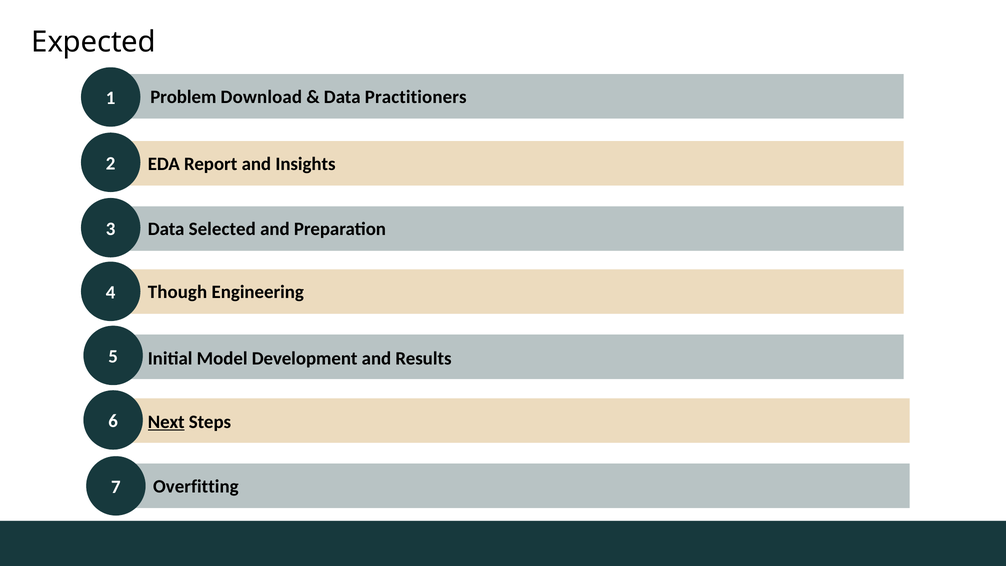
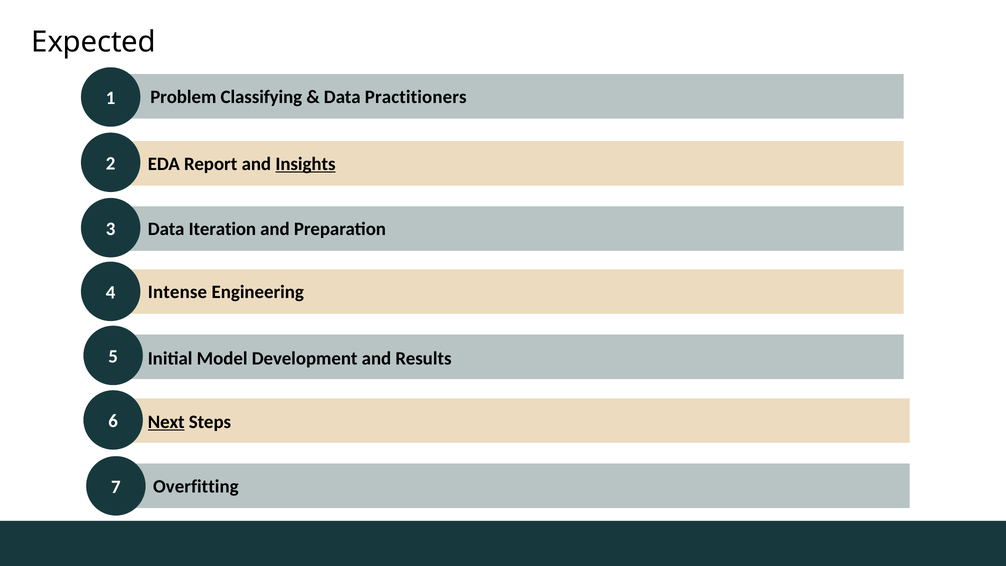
Download: Download -> Classifying (261, 97)
Insights underline: none -> present (306, 164)
Selected: Selected -> Iteration (222, 229)
Though: Though -> Intense (177, 292)
